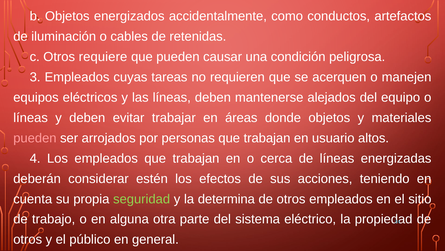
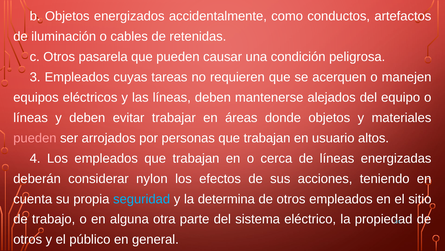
requiere: requiere -> pasarela (103, 57)
estén: estén -> nylon (152, 178)
seguridad colour: light green -> light blue (142, 199)
